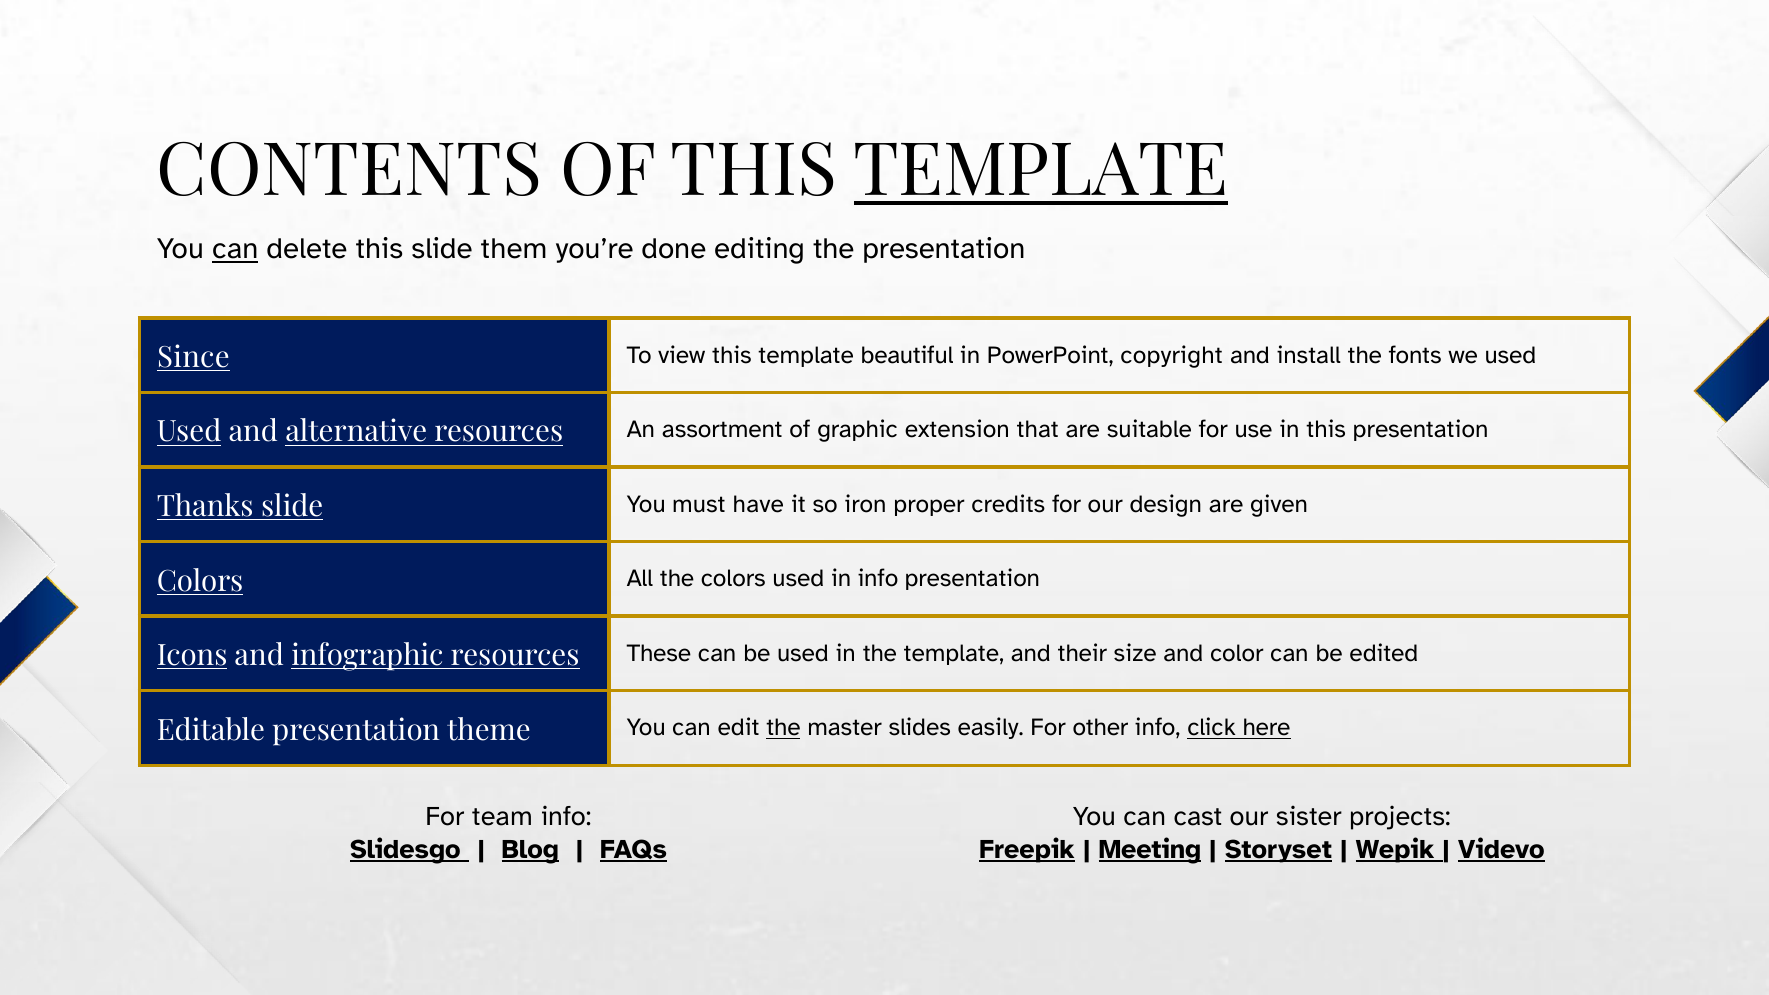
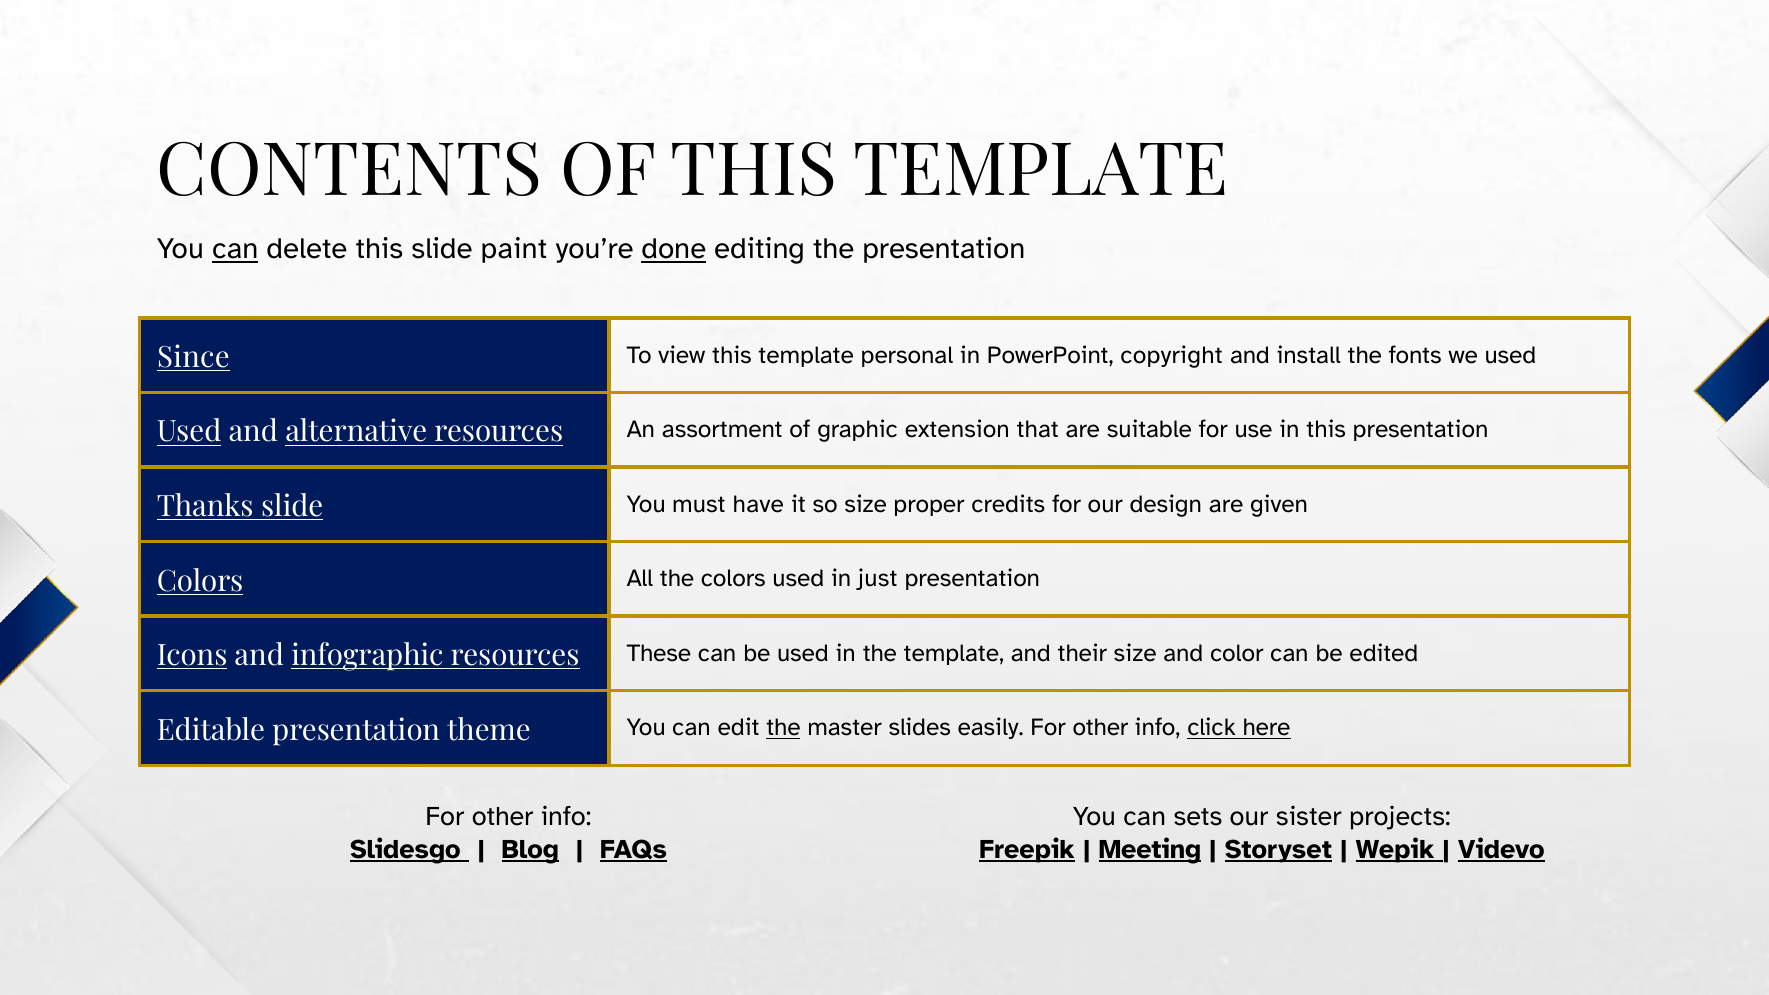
TEMPLATE underline: present -> none (1041, 171)
them: them -> paint (514, 249)
done underline: none -> present (674, 249)
beautiful: beautiful -> personal (907, 355)
so iron: iron -> size (866, 504)
in info: info -> just (878, 579)
team: team -> other (503, 817)
cast: cast -> sets (1198, 817)
